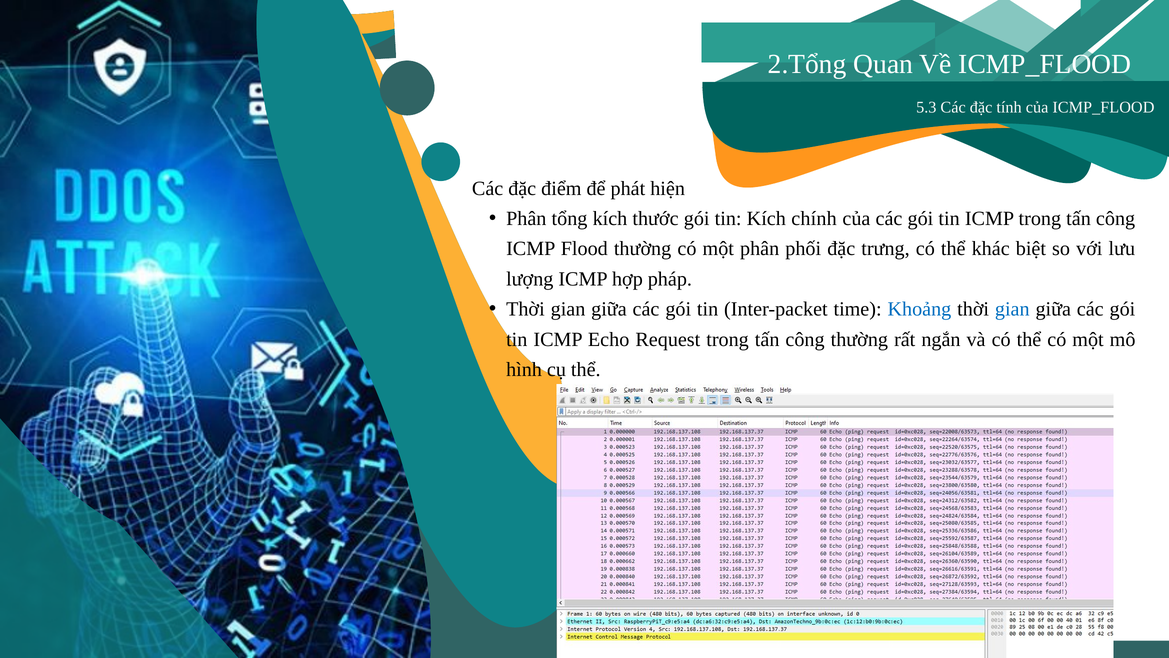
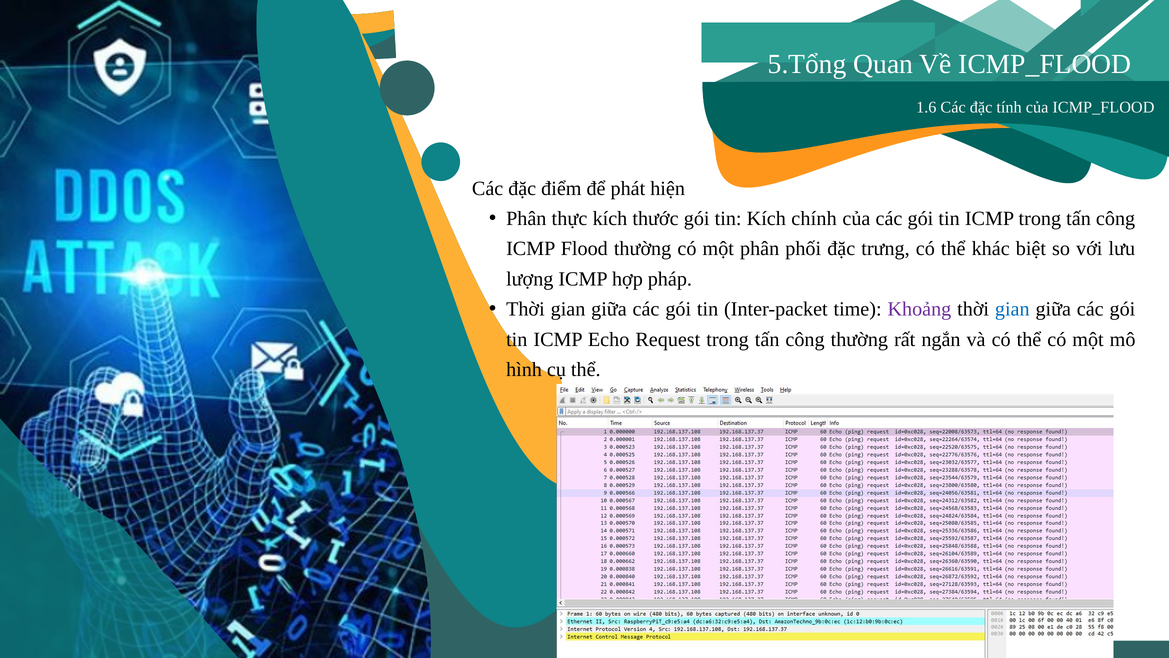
2.Tổng: 2.Tổng -> 5.Tổng (807, 64)
5.3: 5.3 -> 1.6 (926, 107)
tổng: tổng -> thực (569, 219)
Khoảng colour: blue -> purple (919, 309)
